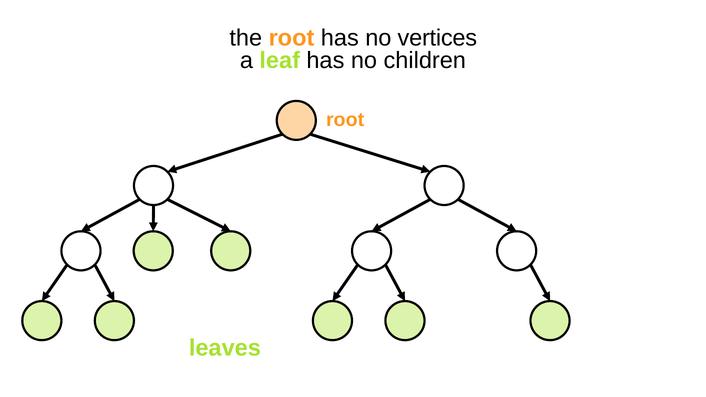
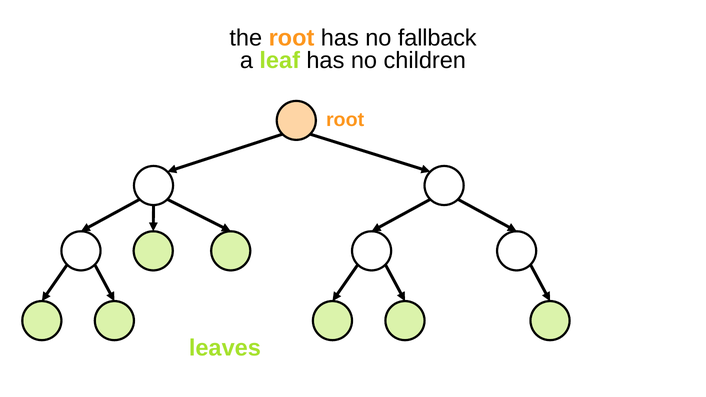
vertices: vertices -> fallback (437, 38)
